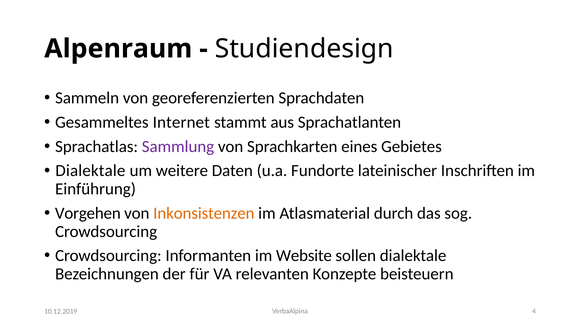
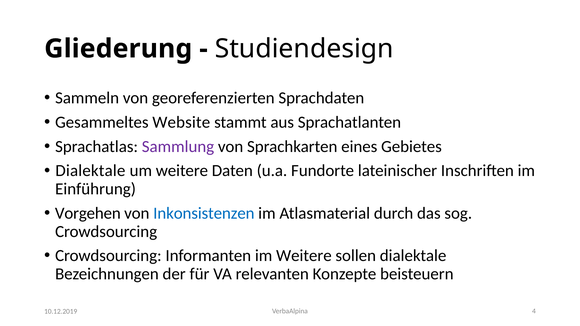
Alpenraum: Alpenraum -> Gliederung (118, 49)
Internet: Internet -> Website (181, 122)
Inkonsistenzen colour: orange -> blue (204, 213)
im Website: Website -> Weitere (304, 256)
